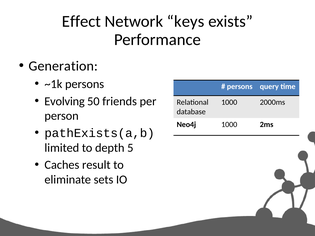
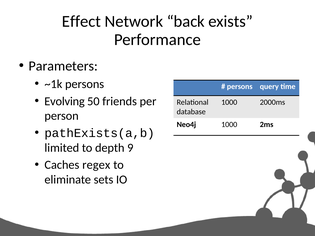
keys: keys -> back (186, 21)
Generation: Generation -> Parameters (63, 66)
5: 5 -> 9 (130, 148)
result: result -> regex (96, 165)
